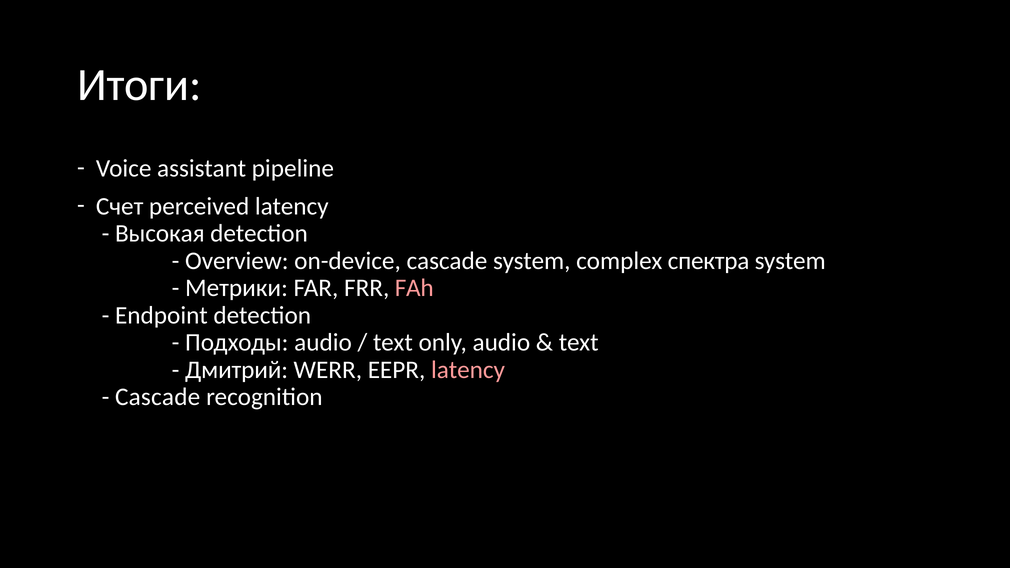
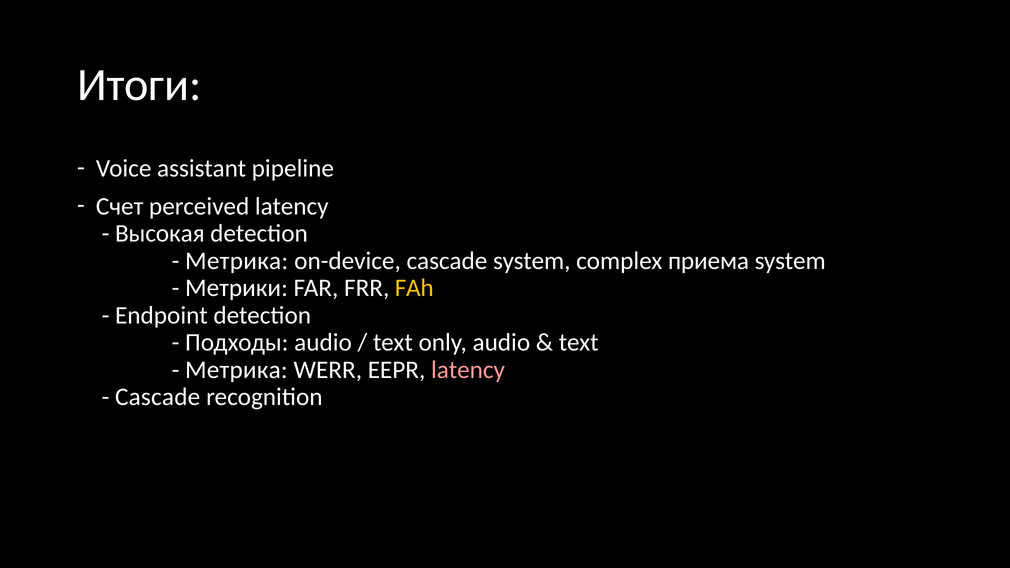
Overview: Overview -> Метрика (237, 261)
спектра: спектра -> приема (709, 261)
FAh colour: pink -> yellow (414, 288)
Дмитрий: Дмитрий -> Метрика (236, 370)
